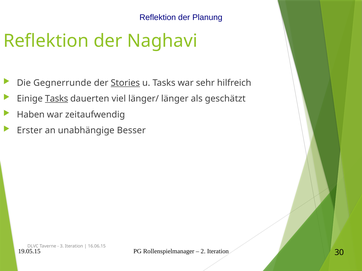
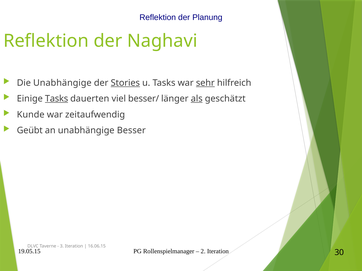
Die Gegnerrunde: Gegnerrunde -> Unabhängige (62, 83)
sehr underline: none -> present (205, 83)
länger/: länger/ -> besser/ (144, 99)
als underline: none -> present (197, 99)
Haben: Haben -> Kunde (31, 115)
Erster: Erster -> Geübt (30, 131)
